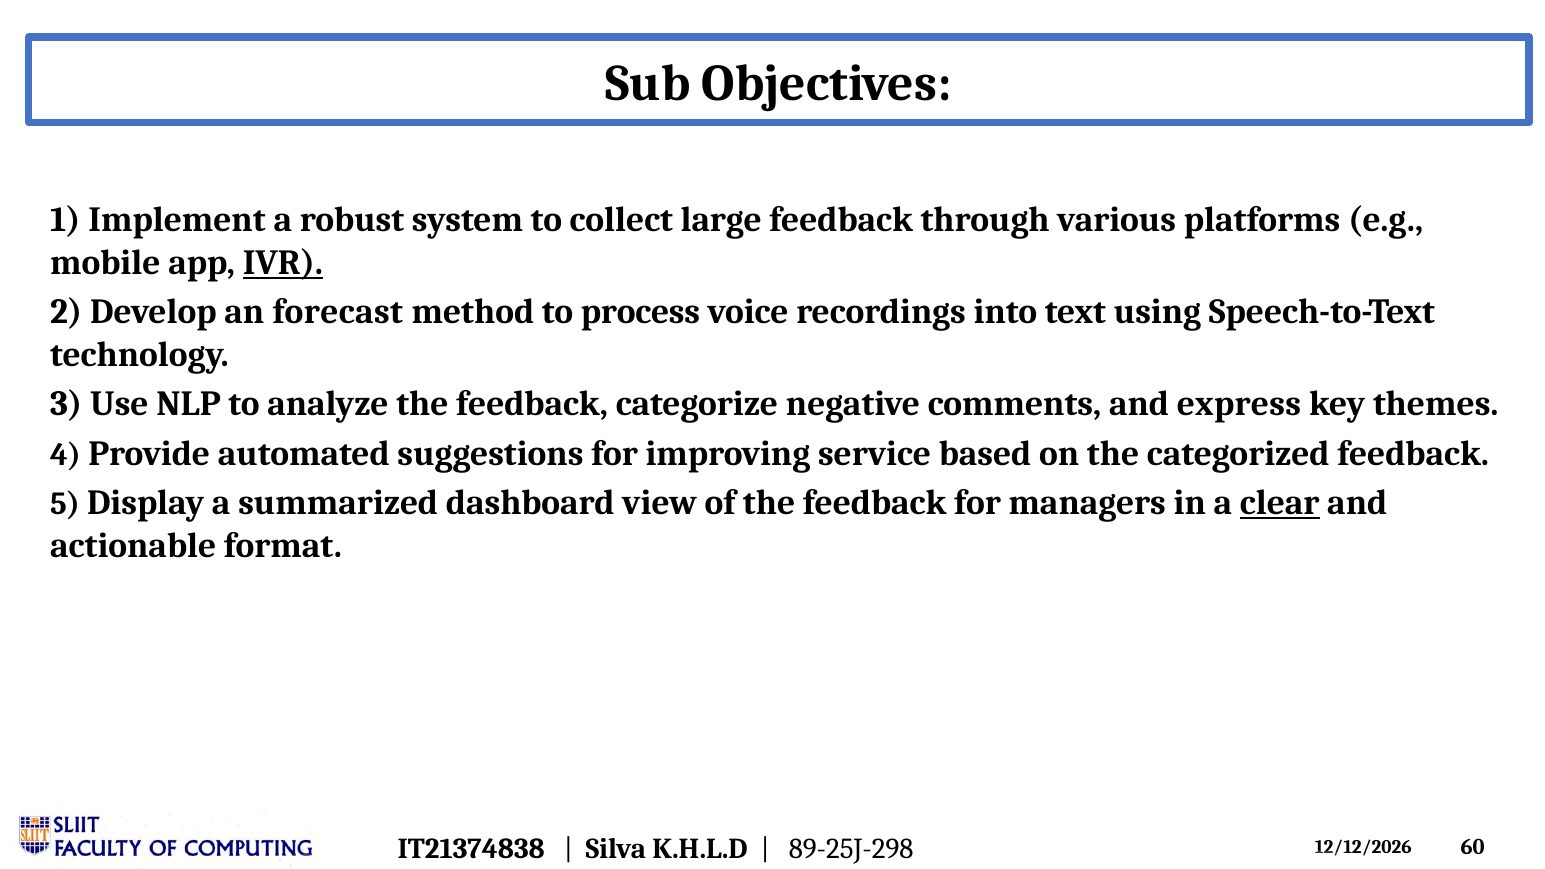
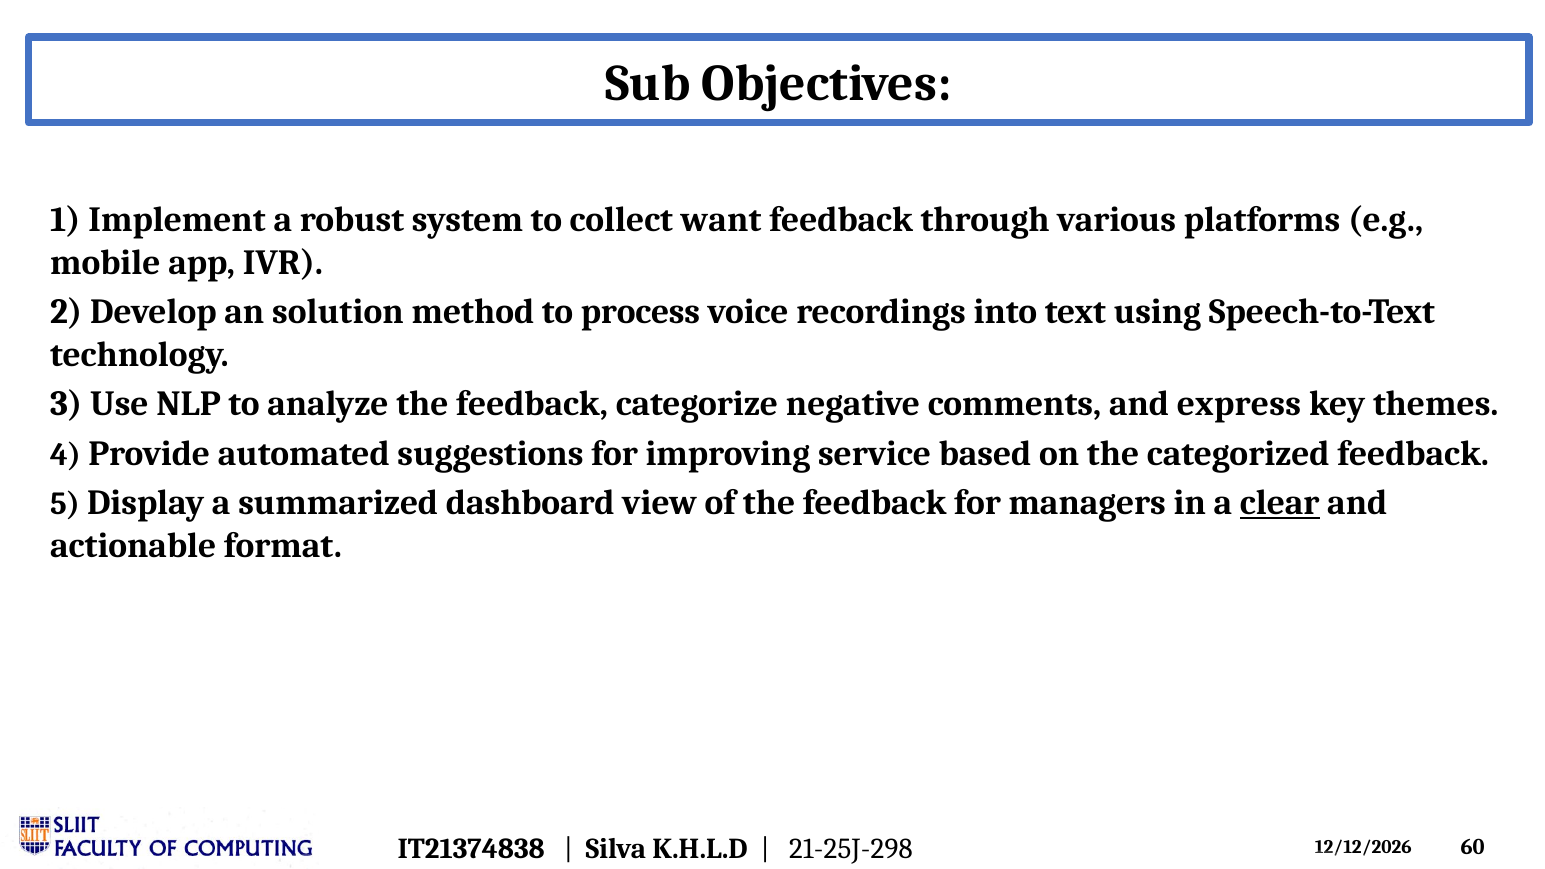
large: large -> want (721, 220)
IVR underline: present -> none (283, 263)
forecast: forecast -> solution (338, 312)
89-25J-298: 89-25J-298 -> 21-25J-298 (851, 849)
